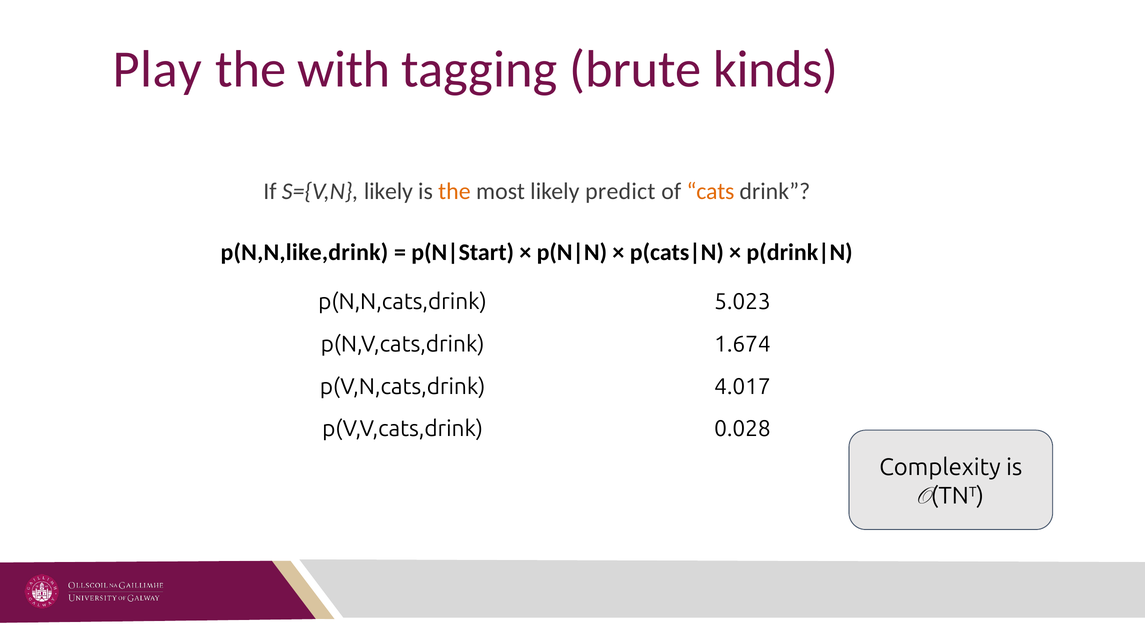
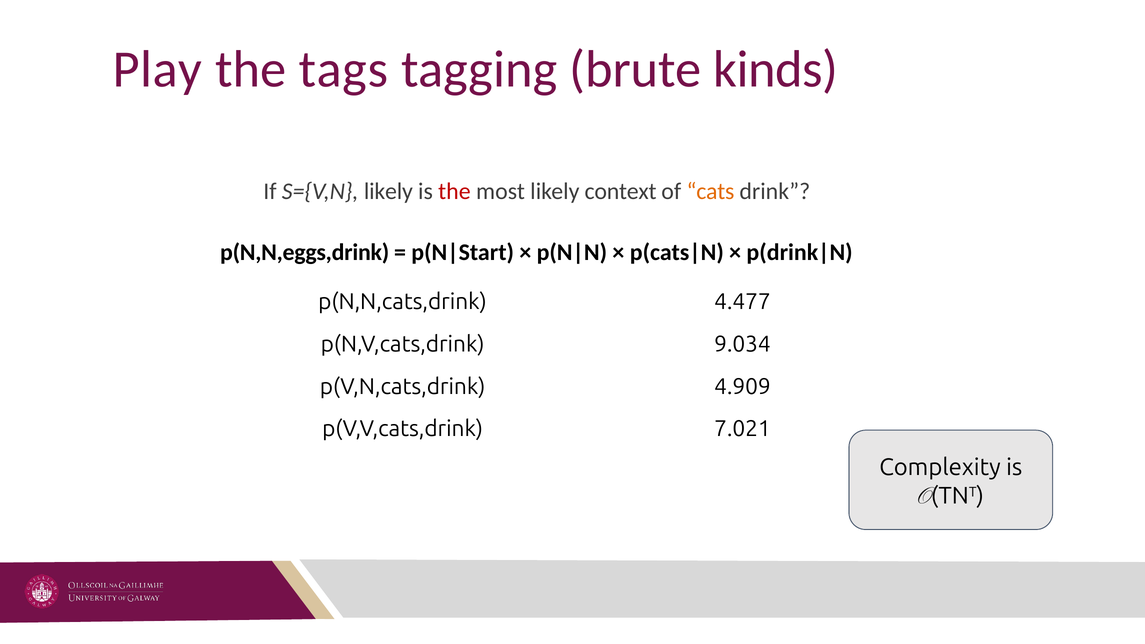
with: with -> tags (343, 69)
the colour: orange -> red (454, 191)
predict: predict -> context (621, 191)
p(N,N,like,drink: p(N,N,like,drink -> p(N,N,eggs,drink (305, 252)
5.023: 5.023 -> 4.477 (742, 302)
1.674: 1.674 -> 9.034 (742, 344)
4.017: 4.017 -> 4.909 (742, 387)
0.028: 0.028 -> 7.021 (742, 429)
